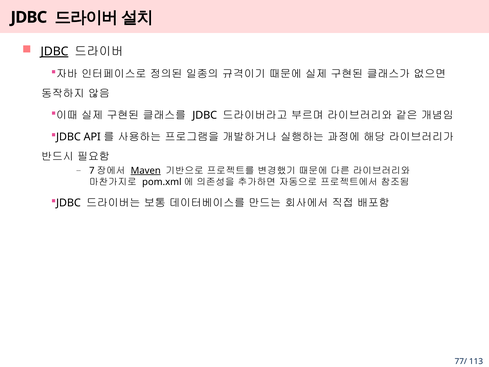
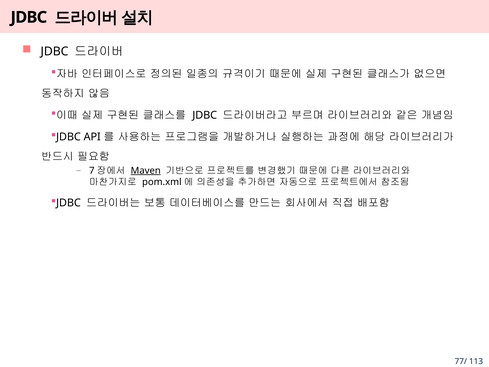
JDBC underline: present -> none (54, 52)
